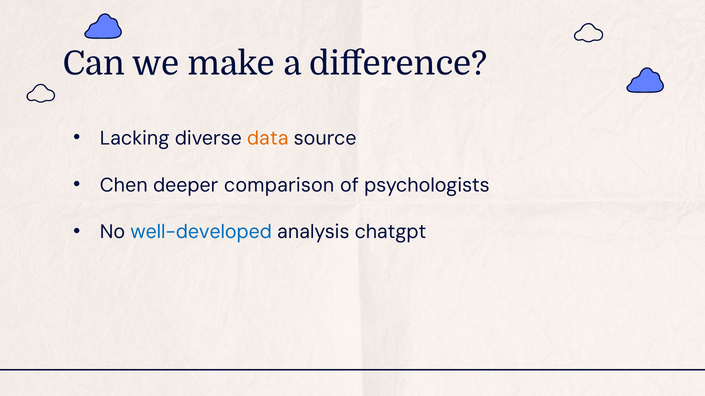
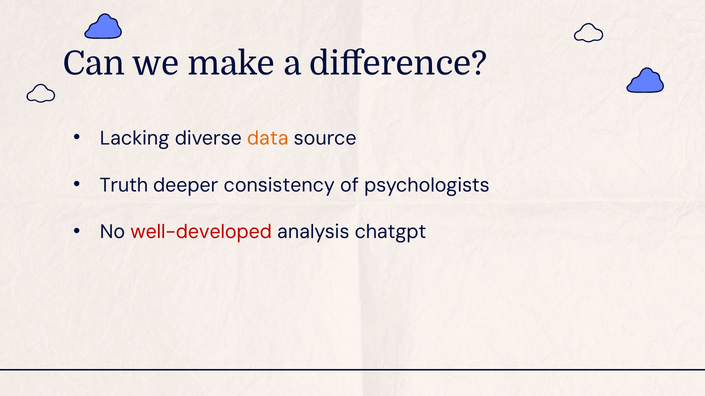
Chen: Chen -> Truth (124, 185)
comparison: comparison -> consistency (279, 185)
well-developed colour: blue -> red (201, 232)
